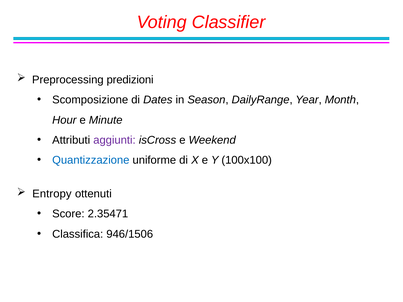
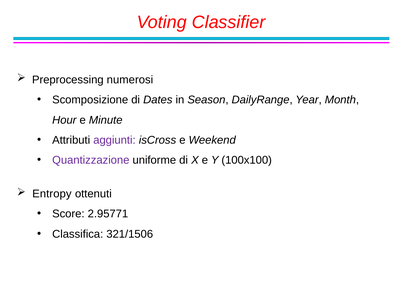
predizioni: predizioni -> numerosi (130, 80)
Quantizzazione colour: blue -> purple (91, 160)
2.35471: 2.35471 -> 2.95771 (108, 214)
946/1506: 946/1506 -> 321/1506 (130, 234)
